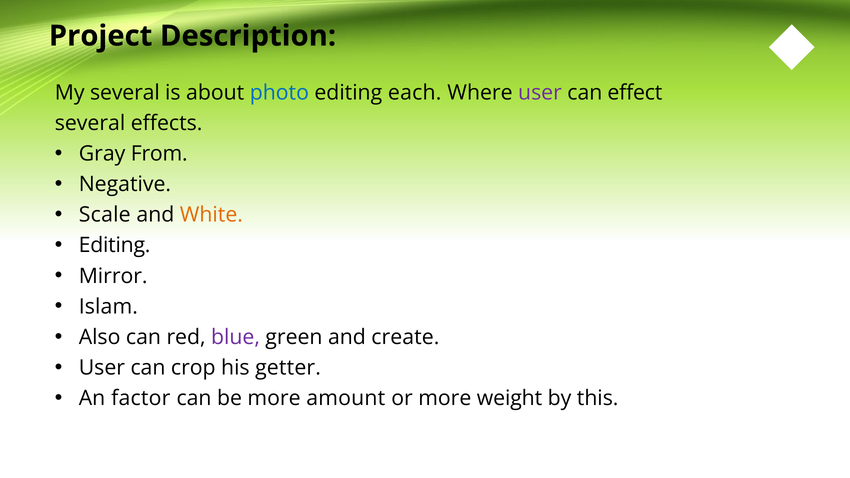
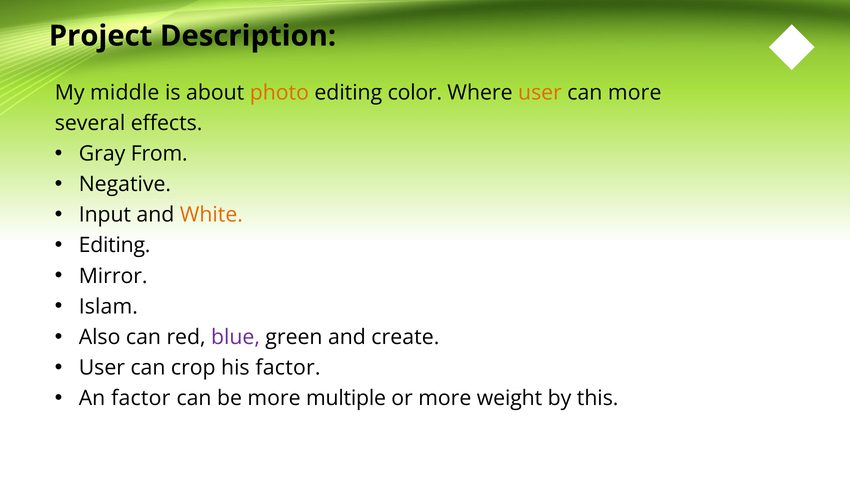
My several: several -> middle (125, 93)
photo colour: blue -> orange (279, 93)
each: each -> color (415, 93)
user colour: purple -> orange (540, 93)
can effect: effect -> more (635, 93)
Scale: Scale -> Input (105, 215)
his getter: getter -> factor (288, 368)
amount: amount -> multiple (346, 399)
